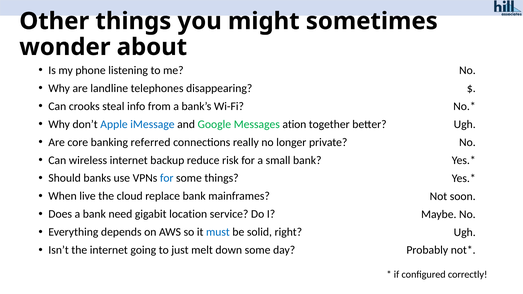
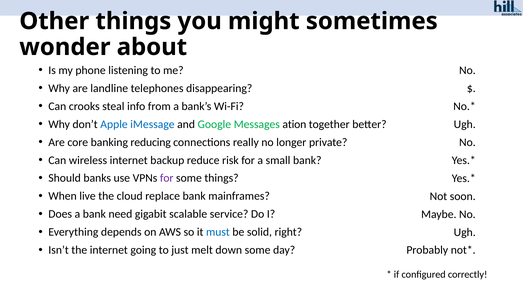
referred: referred -> reducing (151, 142)
for colour: blue -> purple (167, 178)
location: location -> scalable (188, 214)
